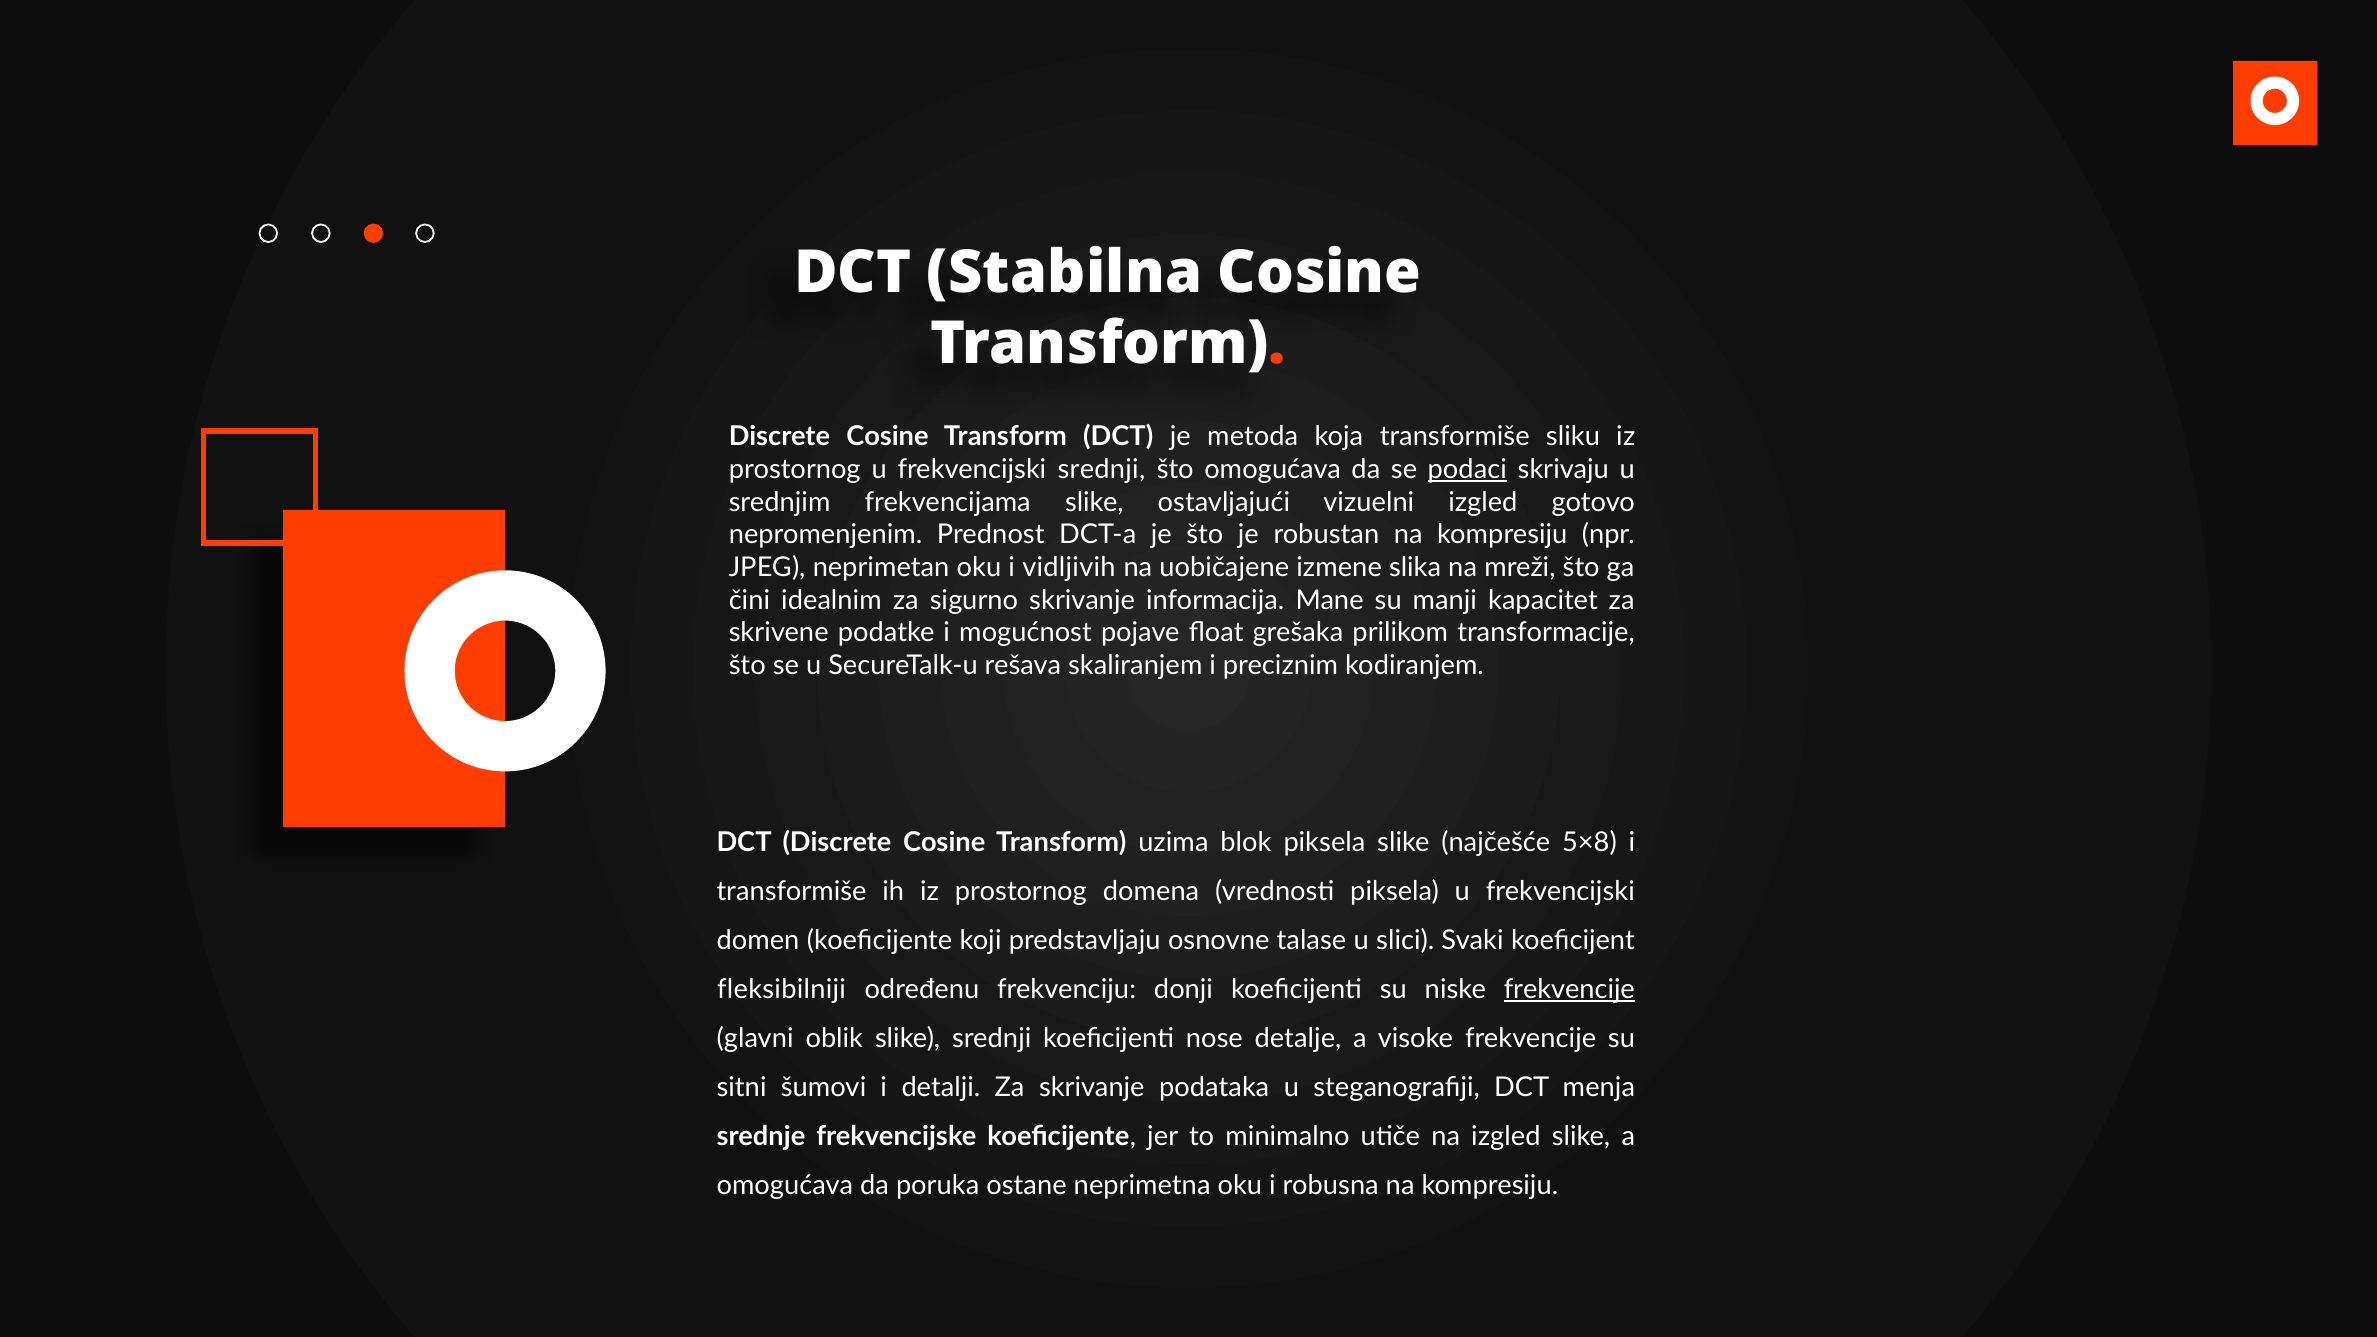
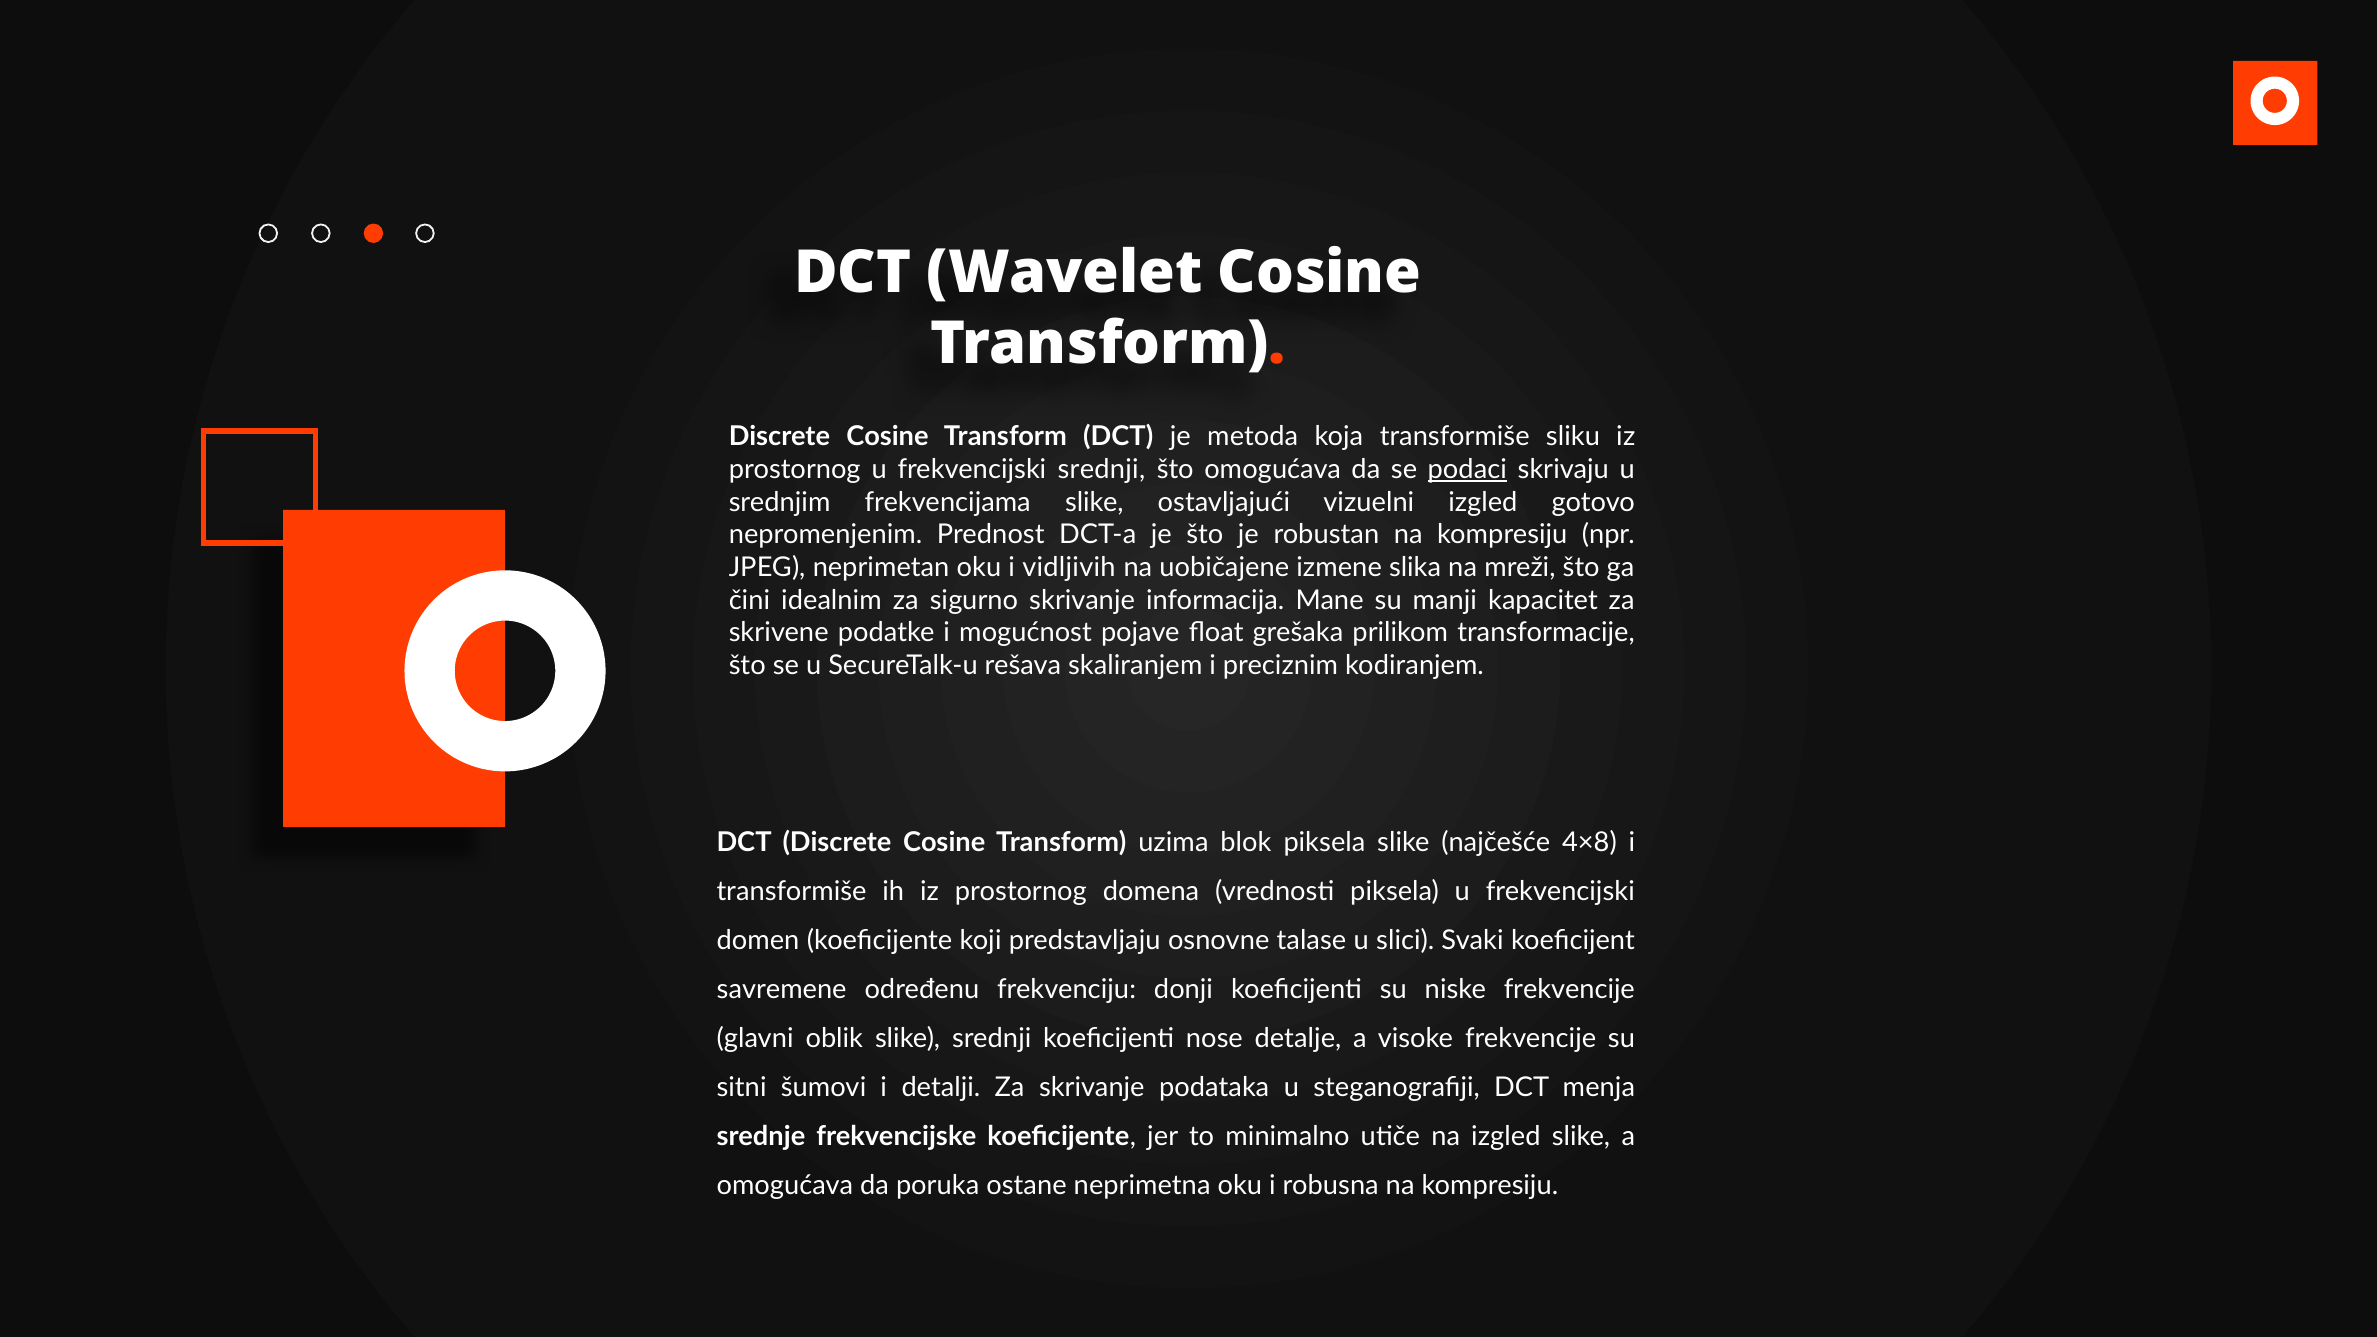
Stabilna: Stabilna -> Wavelet (1065, 273)
5×8: 5×8 -> 4×8 (1589, 842)
fleksibilniji: fleksibilniji -> savremene (782, 990)
frekvencije underline: present -> none (1569, 990)
